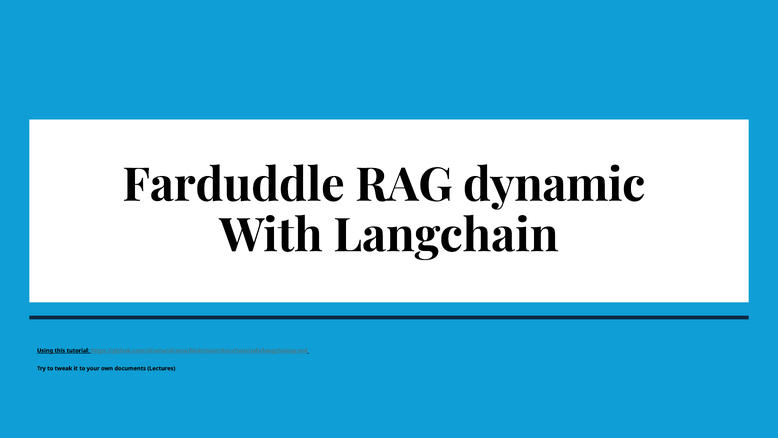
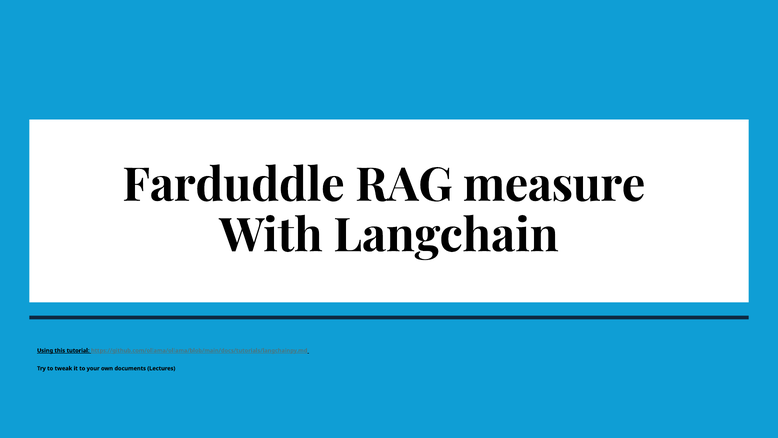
dynamic: dynamic -> measure (554, 185)
